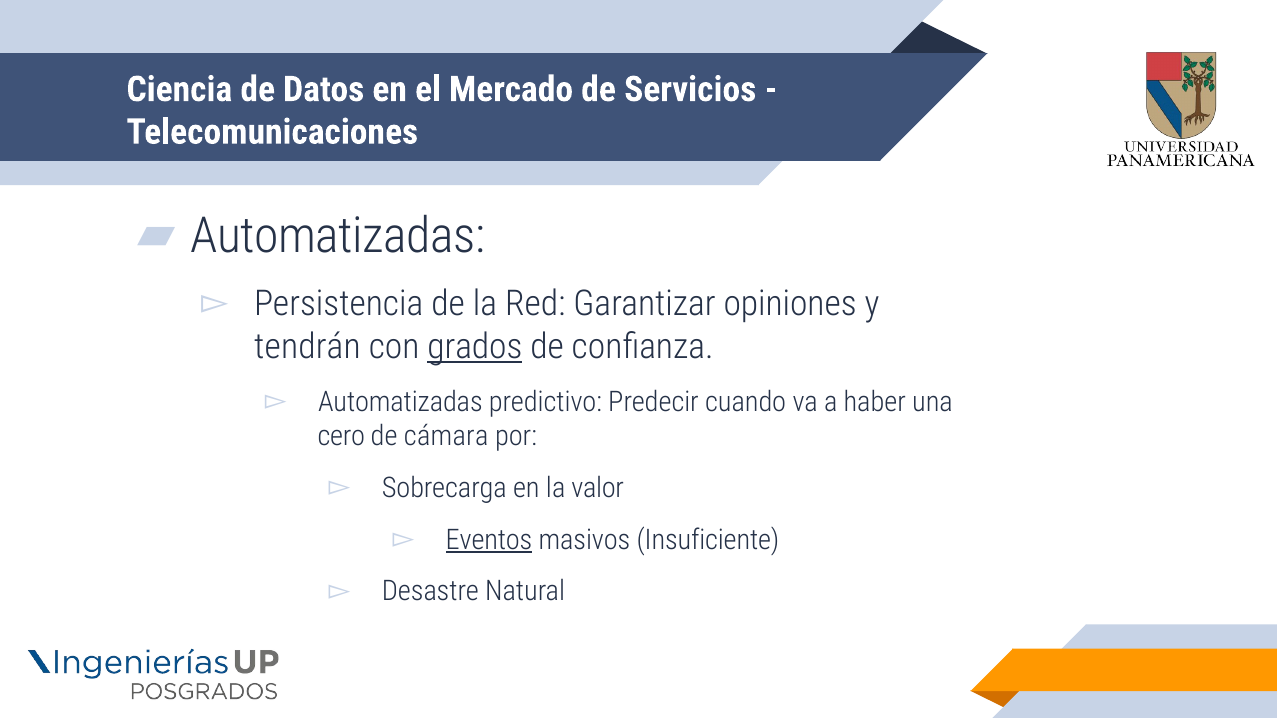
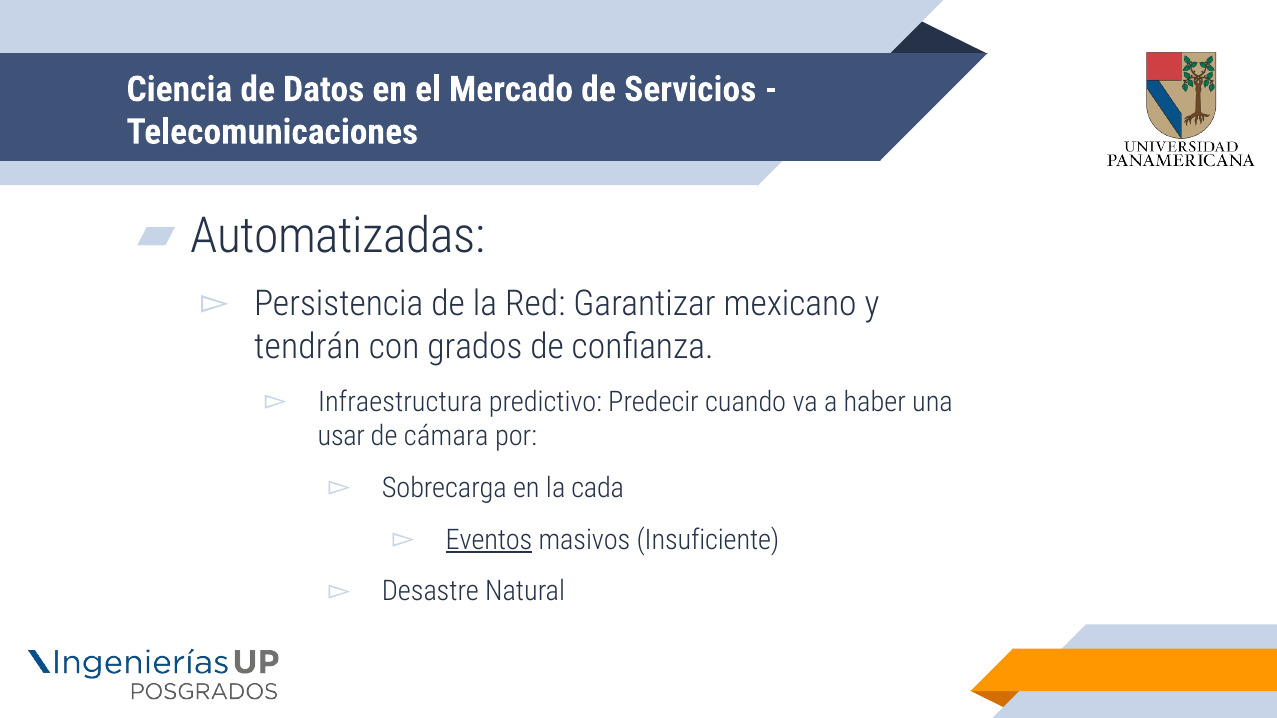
opiniones: opiniones -> mexicano (790, 304)
grados underline: present -> none (475, 347)
Automatizadas: Automatizadas -> Infraestructura (400, 402)
cero: cero -> usar (341, 436)
valor: valor -> cada (598, 488)
